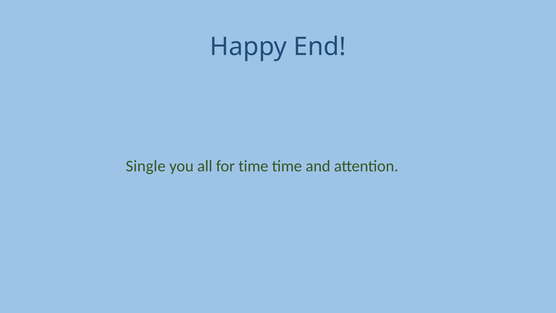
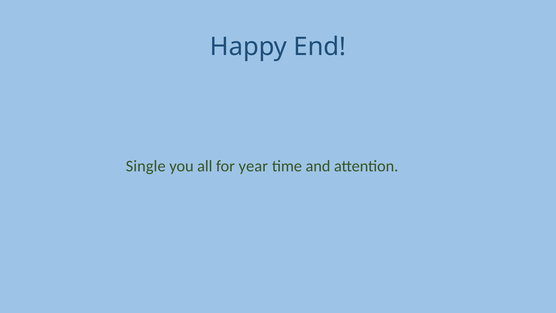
for time: time -> year (253, 166)
